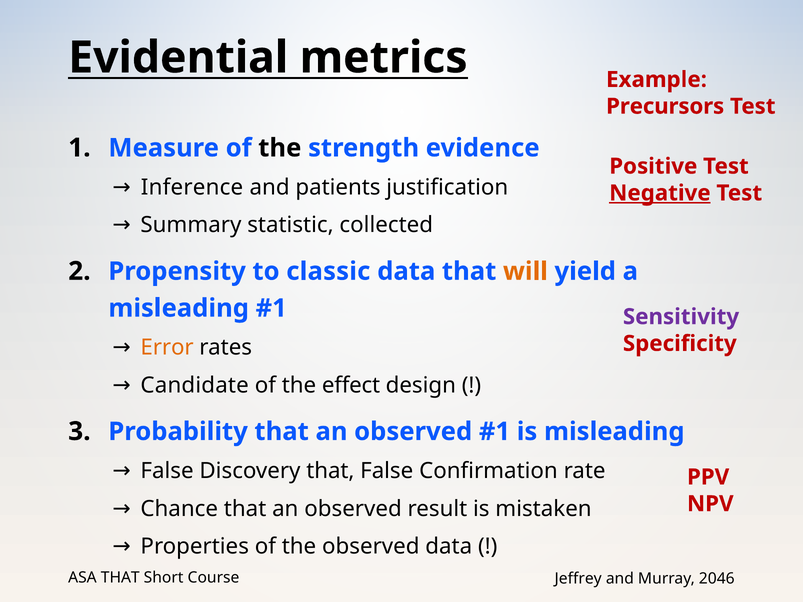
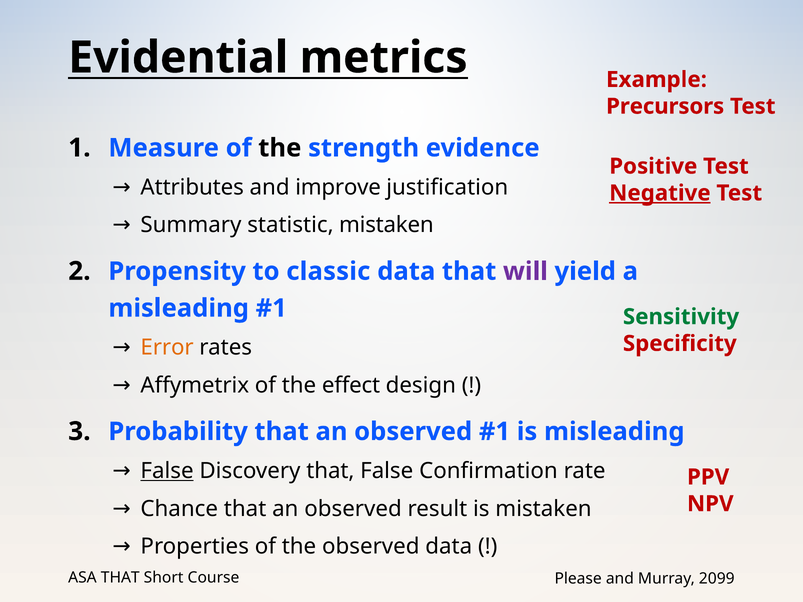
Inference: Inference -> Attributes (192, 187)
patients: patients -> improve (338, 187)
statistic collected: collected -> mistaken (386, 225)
will colour: orange -> purple (525, 271)
Sensitivity colour: purple -> green (681, 317)
Candidate: Candidate -> Affymetrix (195, 385)
False underline: none -> present (167, 471)
Jeffrey: Jeffrey -> Please (578, 579)
2046: 2046 -> 2099 (717, 579)
